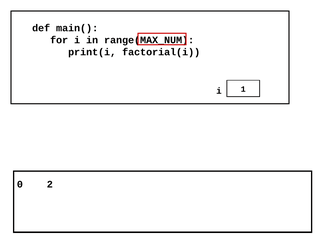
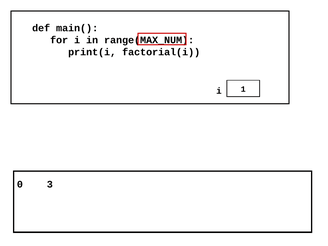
2: 2 -> 3 (50, 184)
